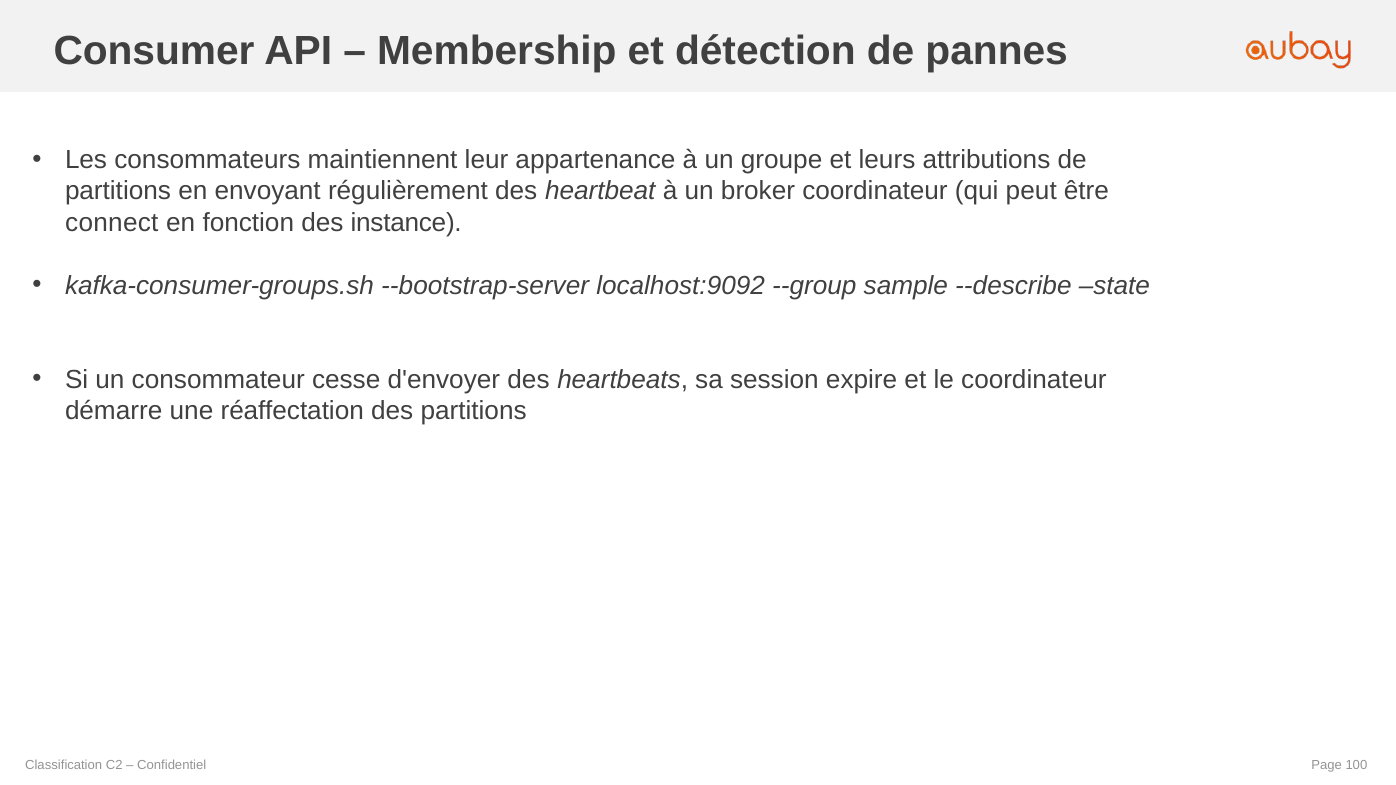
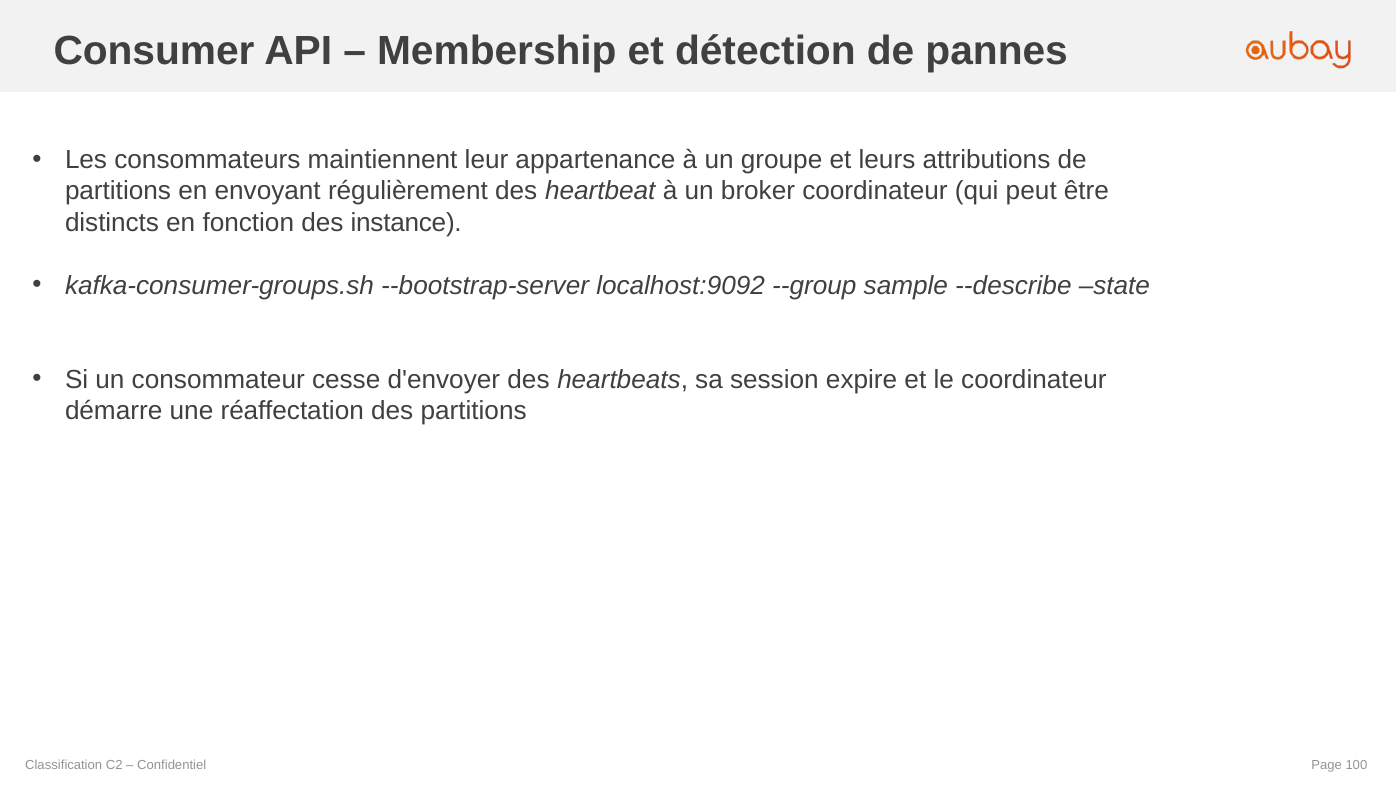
connect: connect -> distincts (112, 223)
